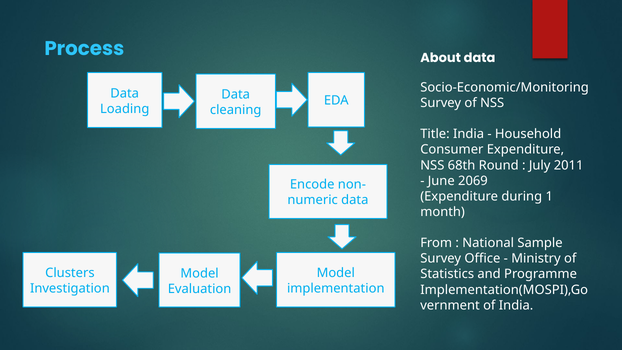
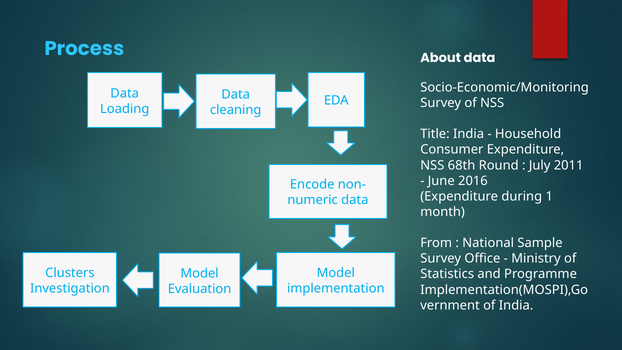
2069: 2069 -> 2016 (473, 181)
